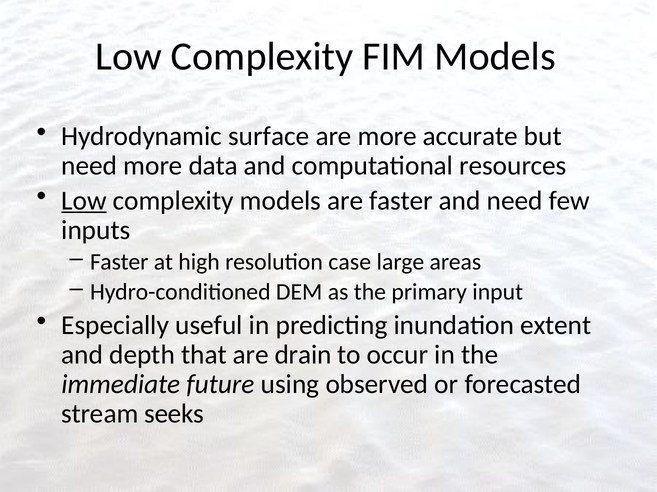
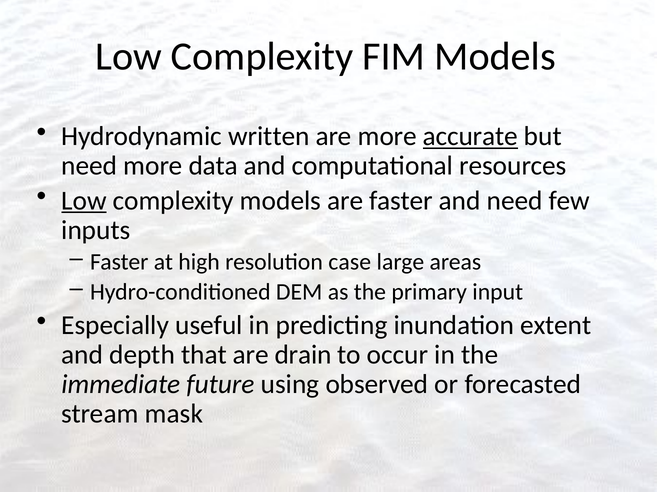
surface: surface -> written (269, 137)
accurate underline: none -> present (470, 137)
seeks: seeks -> mask (174, 414)
